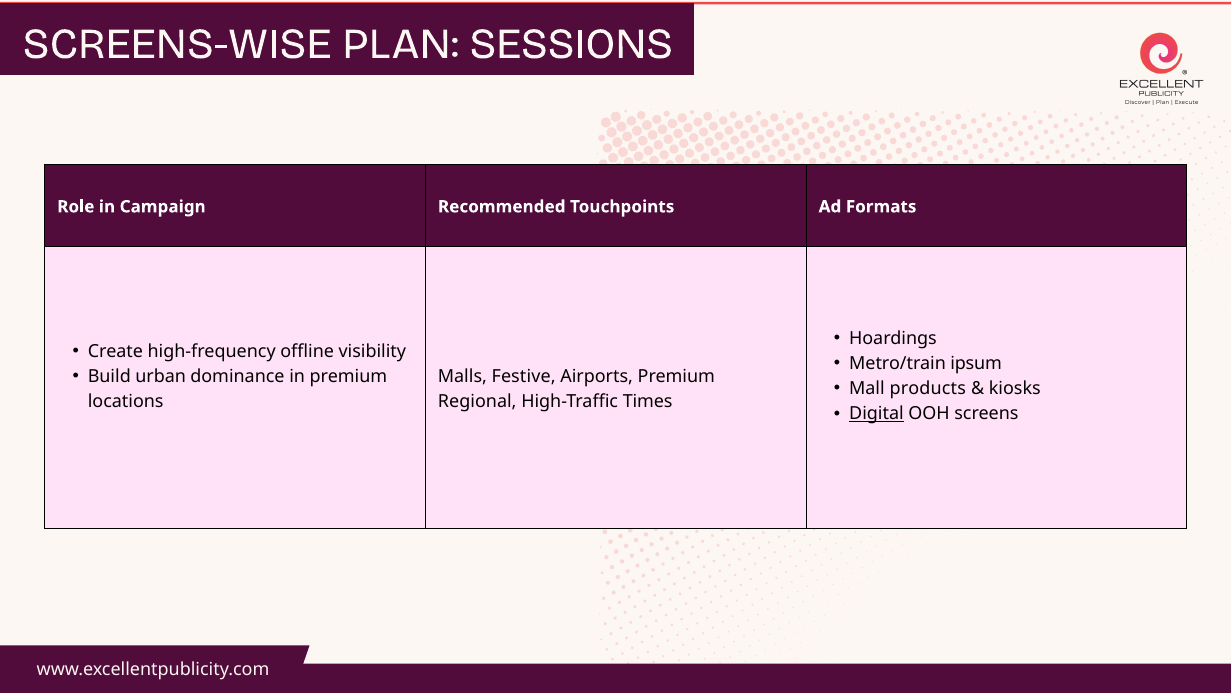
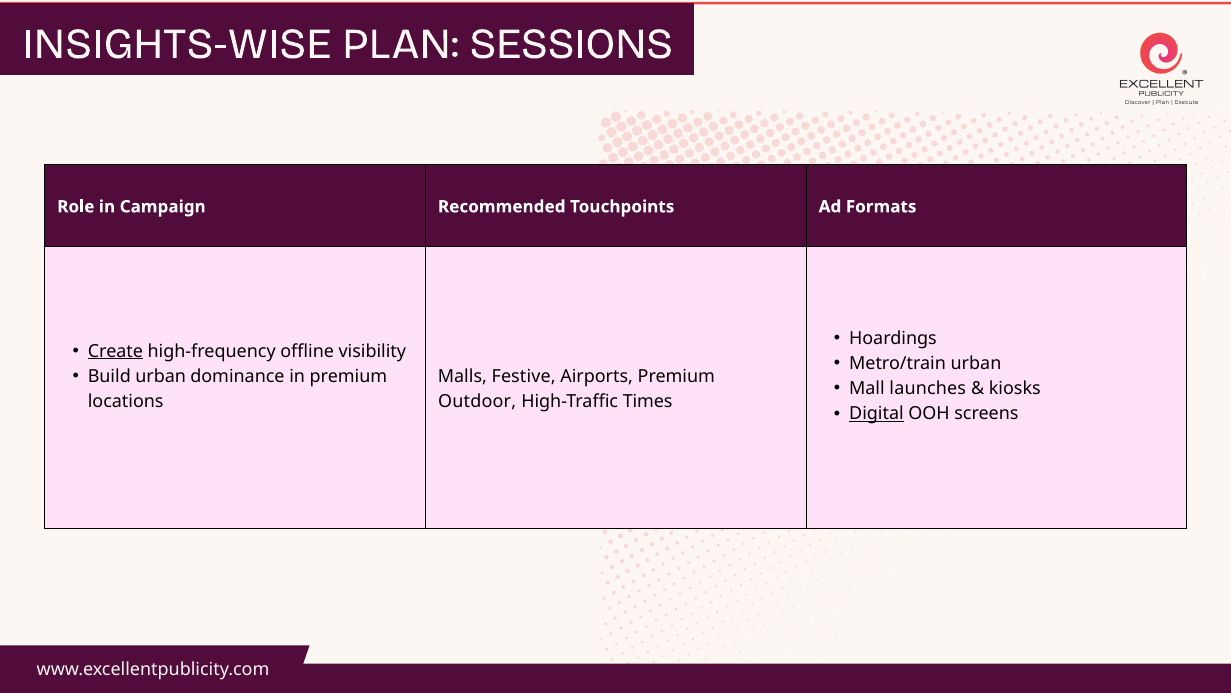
SCREENS-WISE: SCREENS-WISE -> INSIGHTS-WISE (177, 44)
Create underline: none -> present (115, 351)
Metro/train ipsum: ipsum -> urban (976, 363)
products: products -> launches (928, 388)
Regional: Regional -> Outdoor (477, 401)
